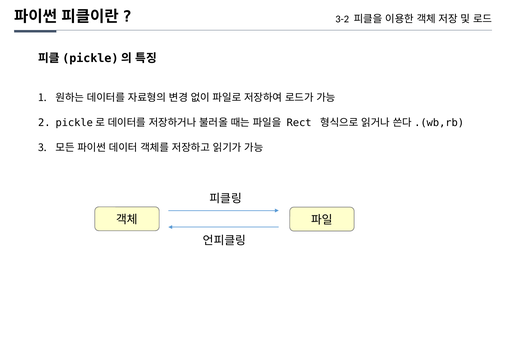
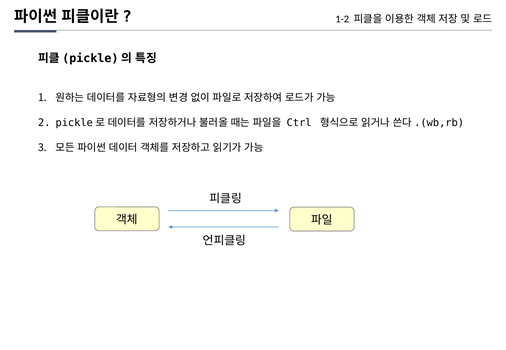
3-2: 3-2 -> 1-2 (342, 19)
Rect: Rect -> Ctrl (299, 123)
